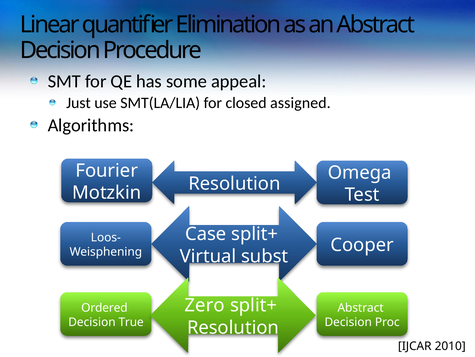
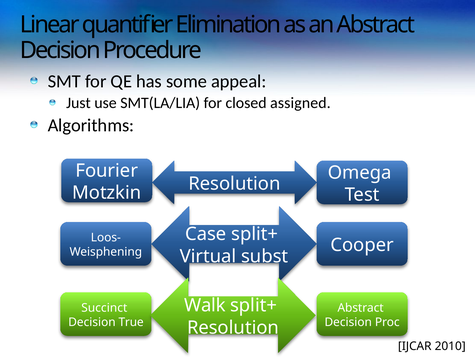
Zero: Zero -> Walk (205, 305)
Ordered: Ordered -> Succinct (104, 307)
